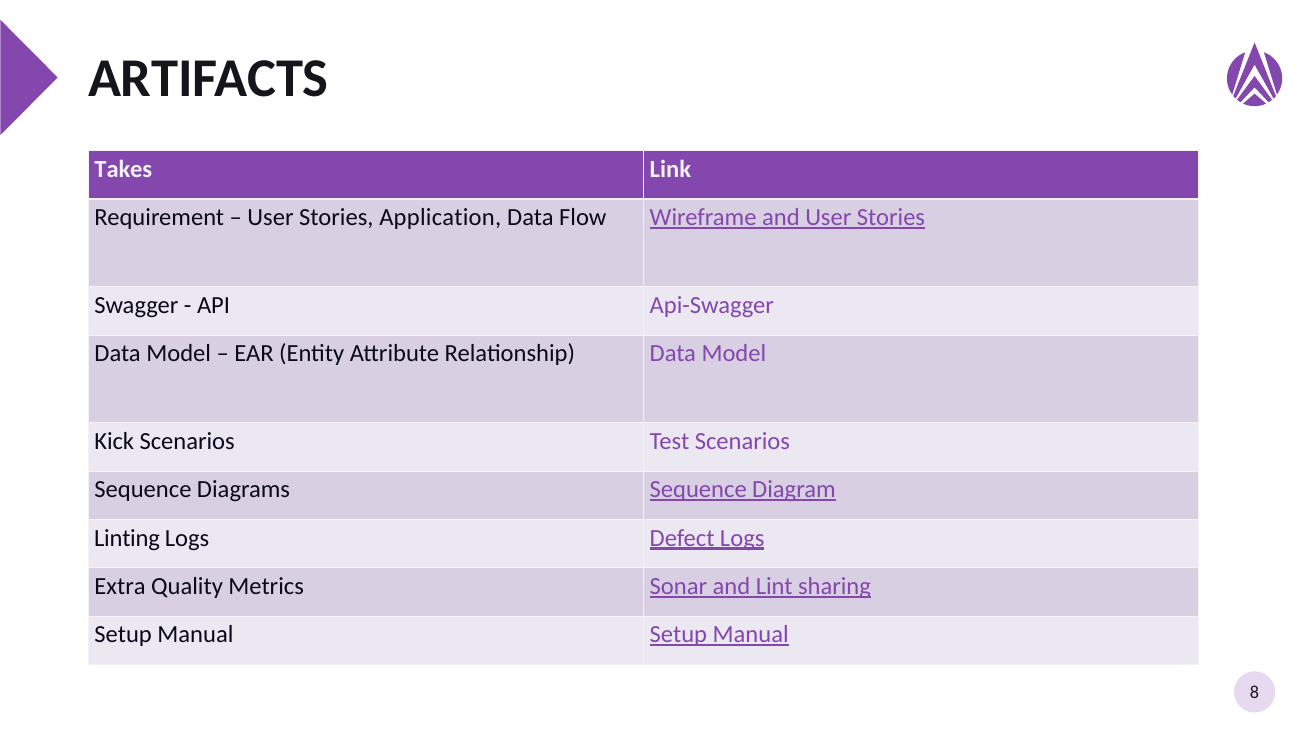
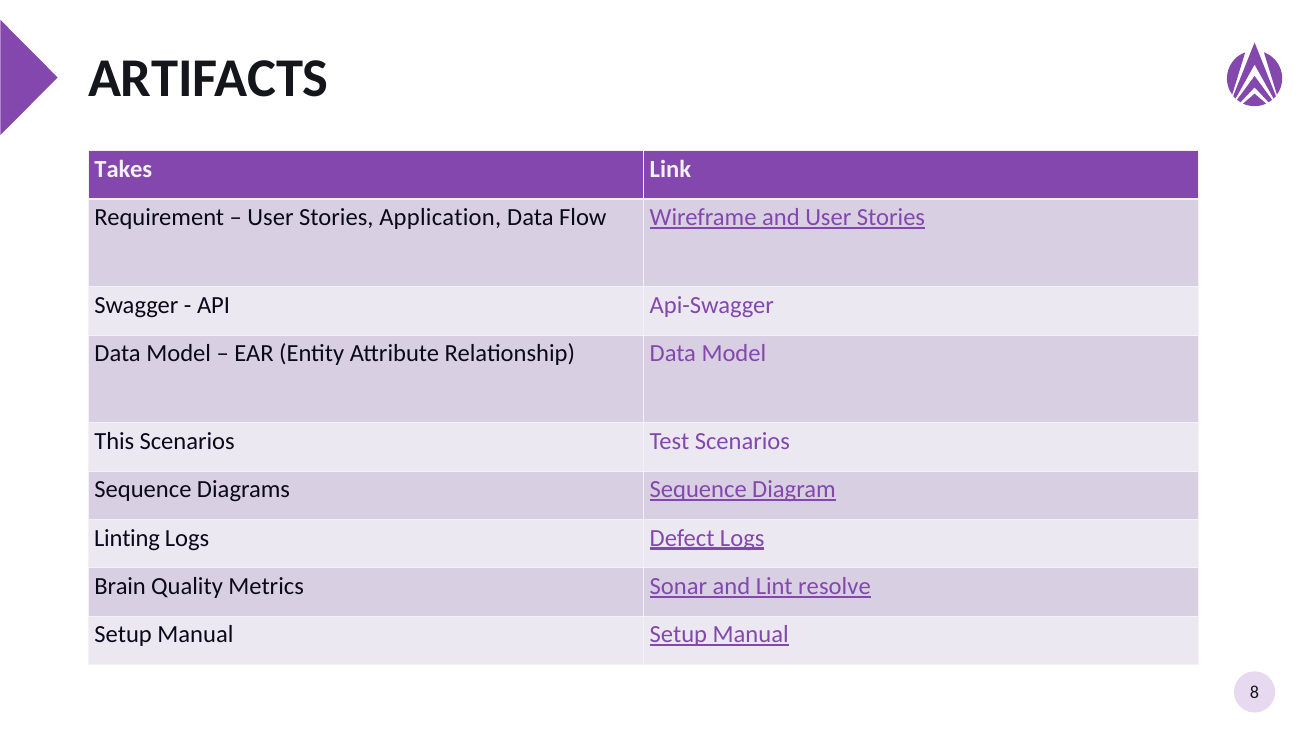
Kick: Kick -> This (114, 441)
Extra: Extra -> Brain (120, 586)
sharing: sharing -> resolve (834, 586)
